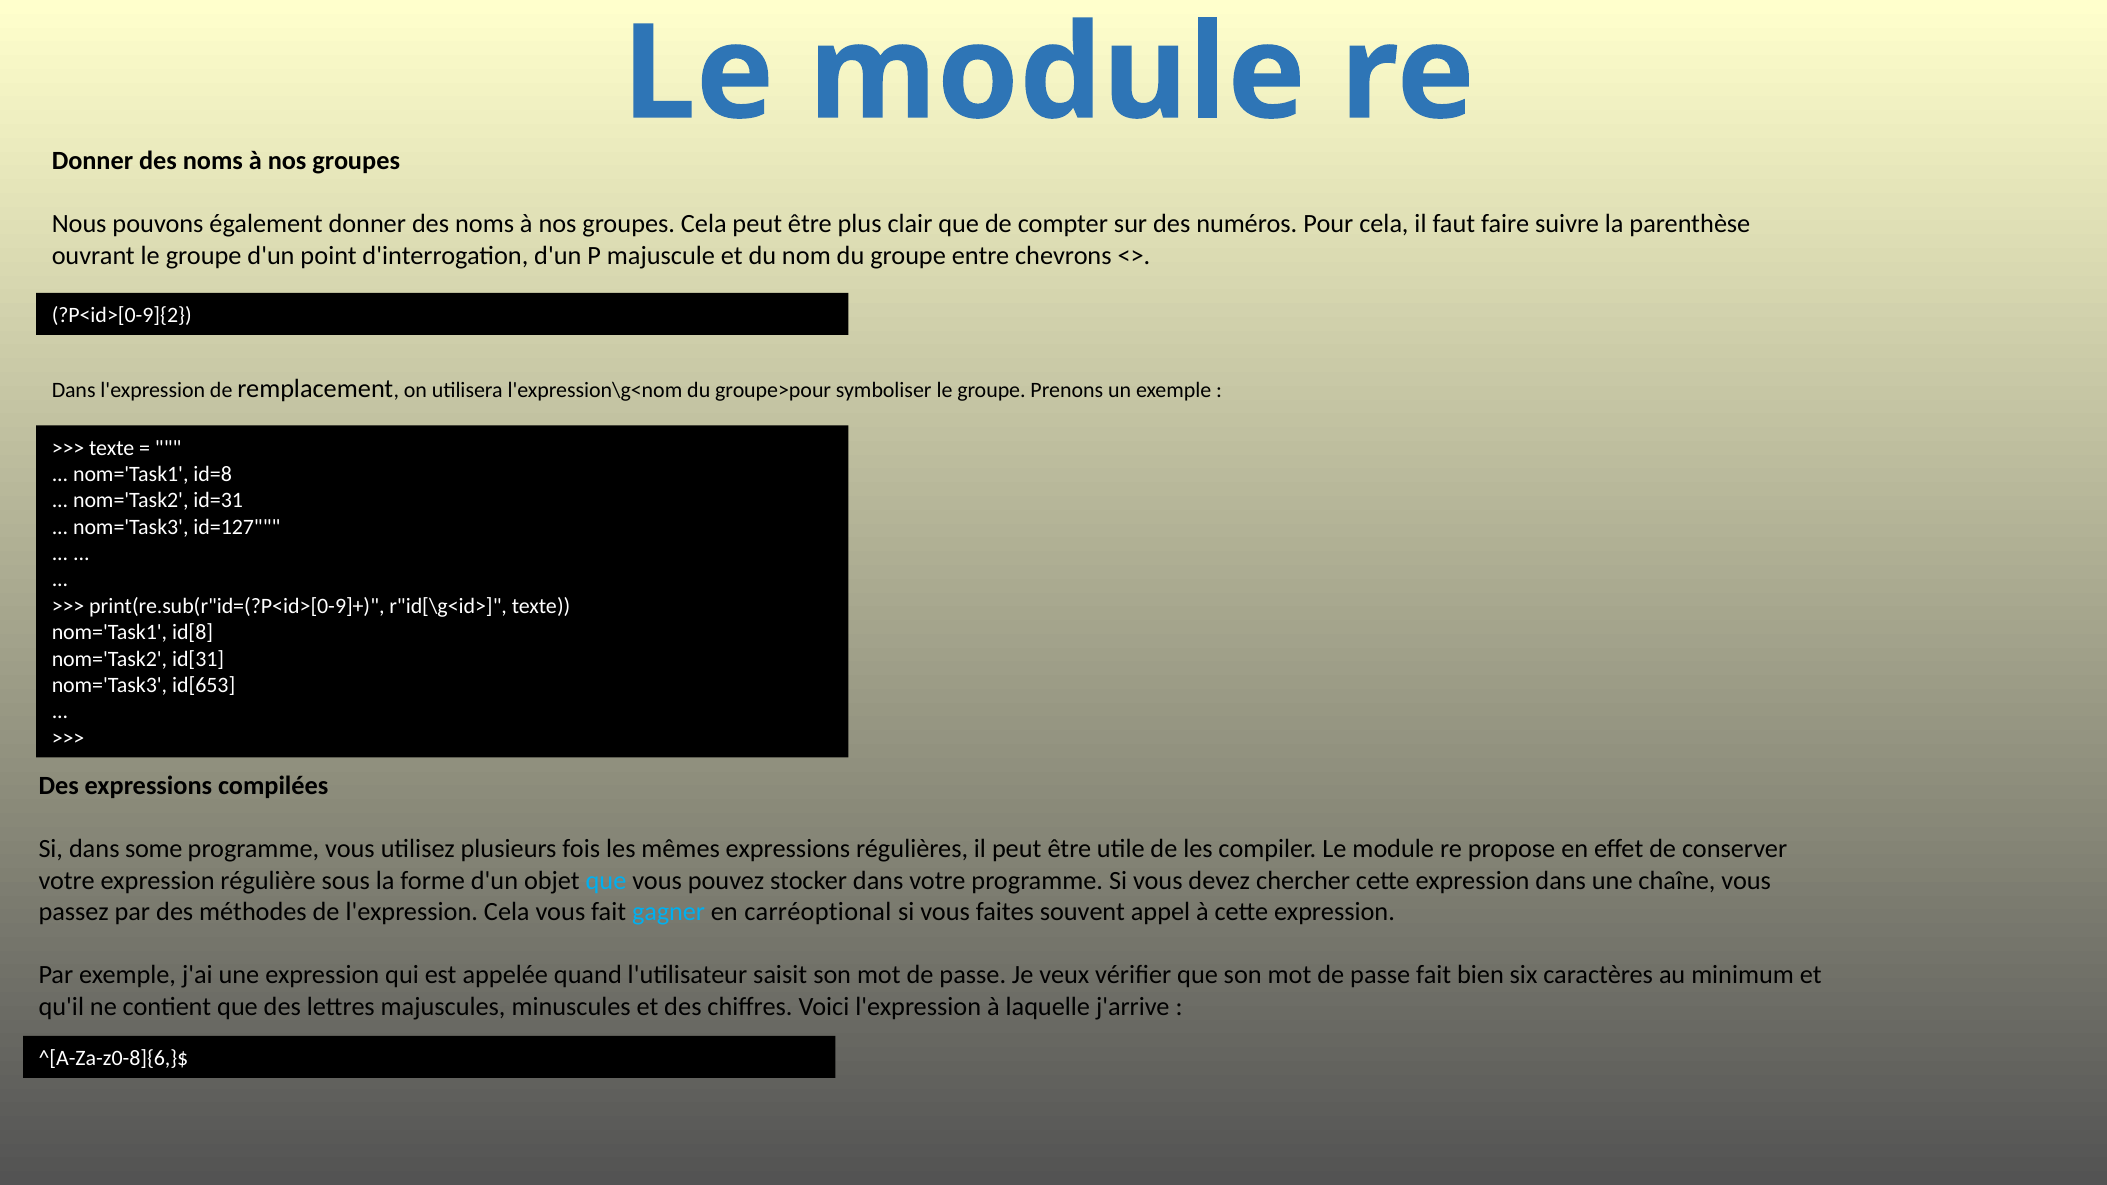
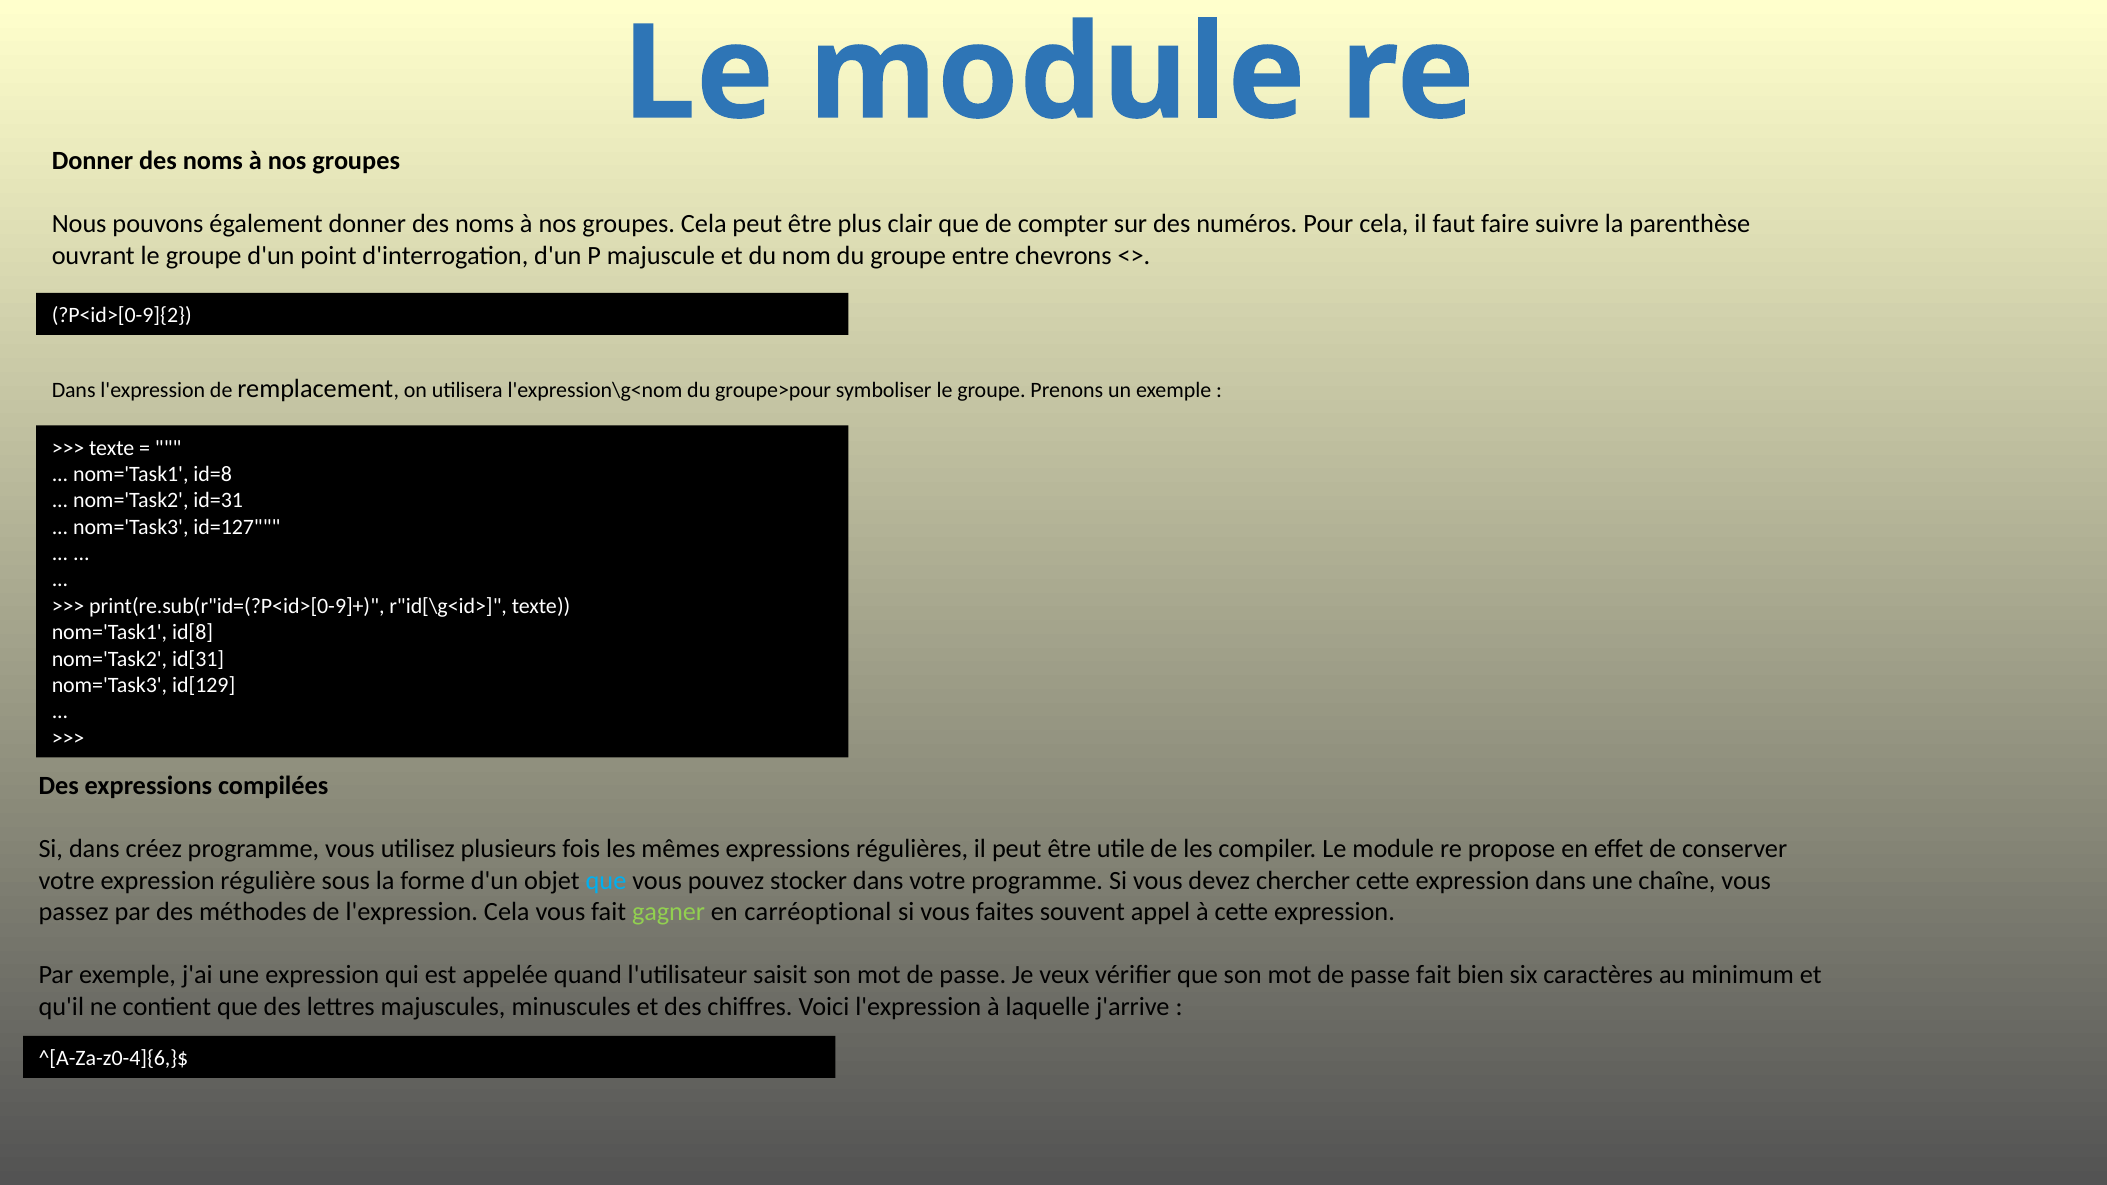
id[653: id[653 -> id[129 (204, 685)
some: some -> créez (154, 849)
gagner colour: light blue -> light green (669, 912)
^[A-Za-z0-8]{6,}$: ^[A-Za-z0-8]{6,}$ -> ^[A-Za-z0-4]{6,}$ (113, 1059)
